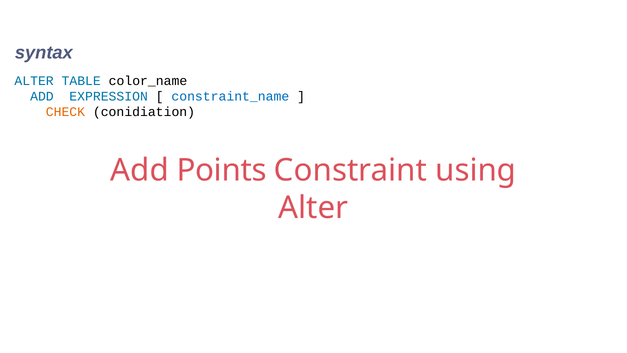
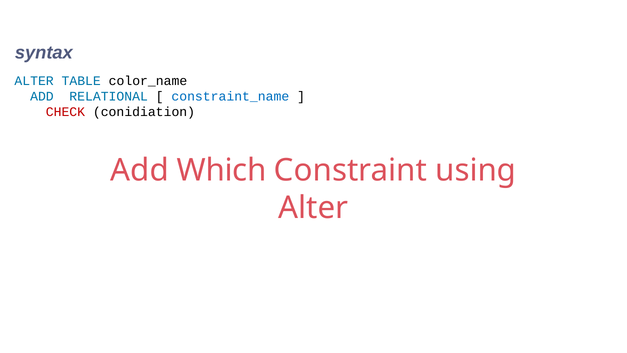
EXPRESSION: EXPRESSION -> RELATIONAL (109, 96)
CHECK colour: orange -> red (65, 112)
Points: Points -> Which (222, 170)
